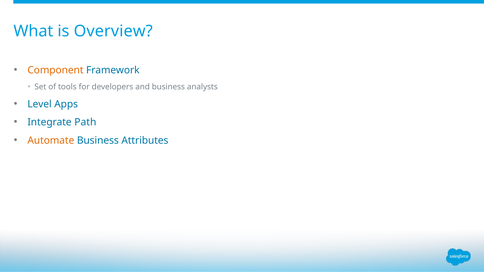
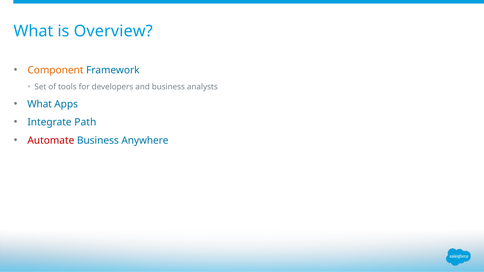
Level: Level -> What (40, 104)
Automate colour: orange -> red (51, 141)
Attributes: Attributes -> Anywhere (145, 141)
